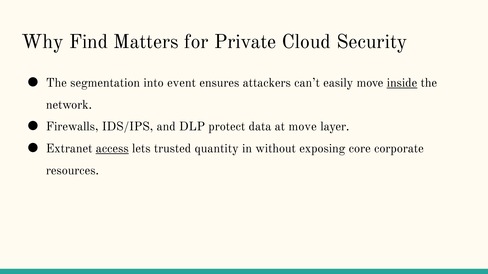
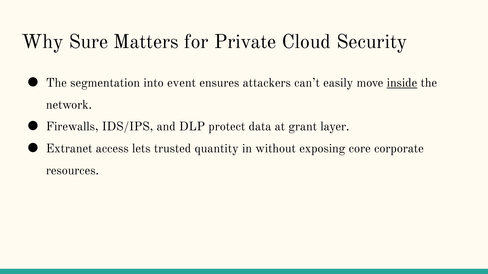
Find: Find -> Sure (88, 42)
at move: move -> grant (303, 127)
access underline: present -> none (112, 149)
